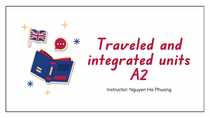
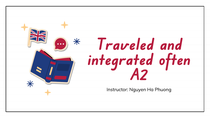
units: units -> often (175, 60)
